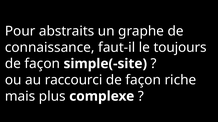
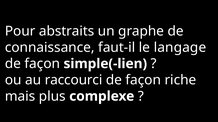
toujours: toujours -> langage (180, 48)
simple(-site: simple(-site -> simple(-lien (105, 64)
